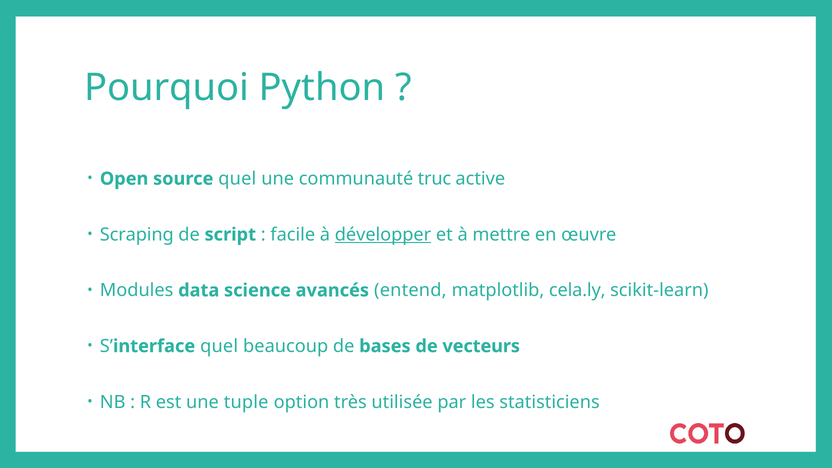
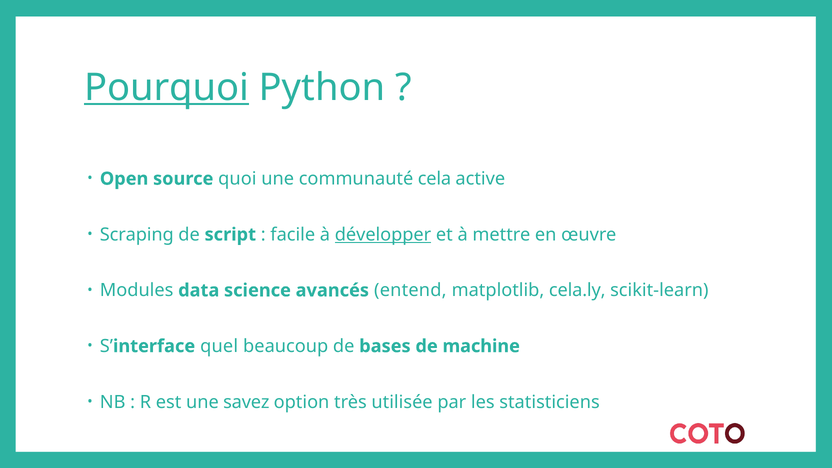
Pourquoi underline: none -> present (167, 88)
source quel: quel -> quoi (237, 179)
truc: truc -> cela (434, 179)
vecteurs: vecteurs -> machine (481, 346)
tuple: tuple -> savez (246, 402)
